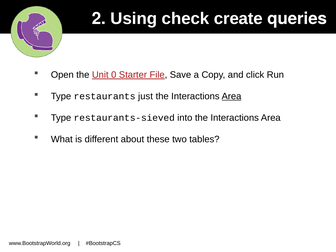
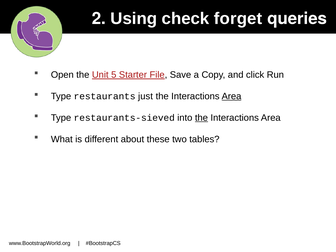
create: create -> forget (238, 18)
0: 0 -> 5 (114, 75)
the underline: none -> present (201, 118)
